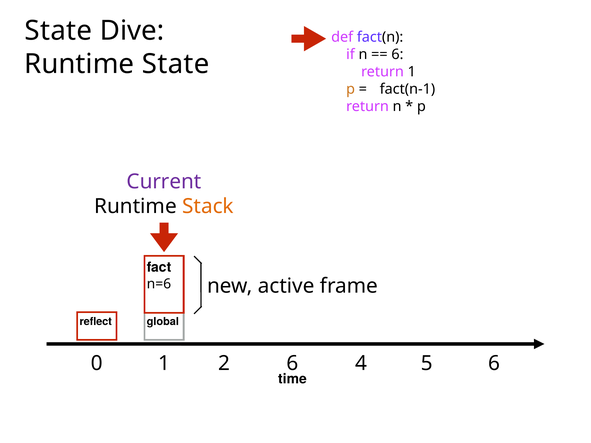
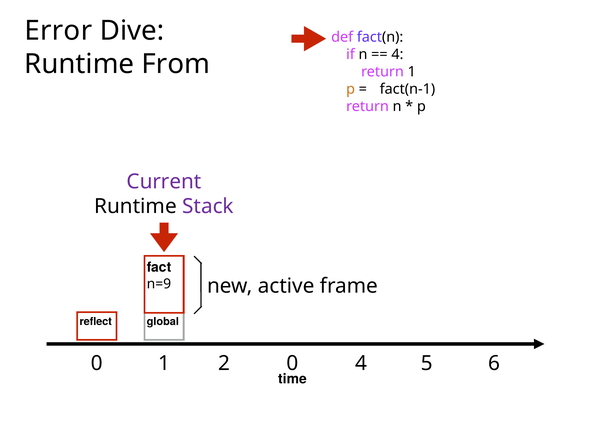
State: State -> Error (58, 31)
6: 6 -> 4 (397, 54)
Runtime State: State -> From (176, 64)
Stack colour: orange -> purple (208, 207)
n=6: n=6 -> n=9 (159, 284)
2 6: 6 -> 0 (293, 364)
